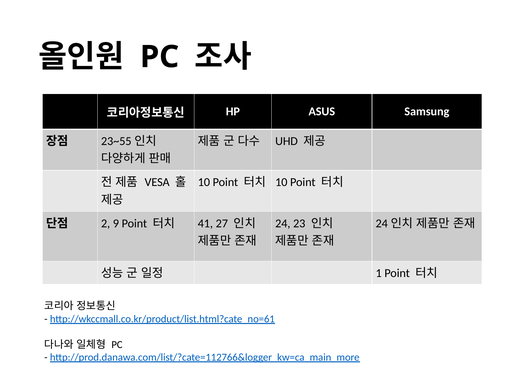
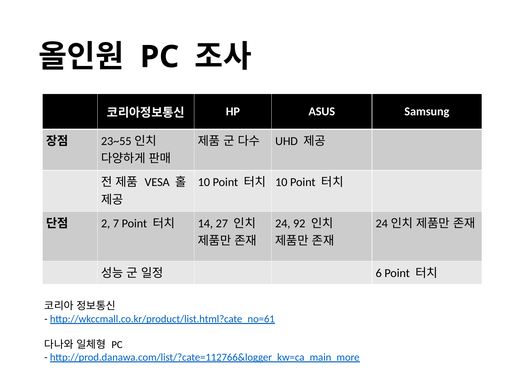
23: 23 -> 92 (299, 223)
9: 9 -> 7 (116, 223)
41: 41 -> 14 (205, 223)
1: 1 -> 6 (379, 273)
